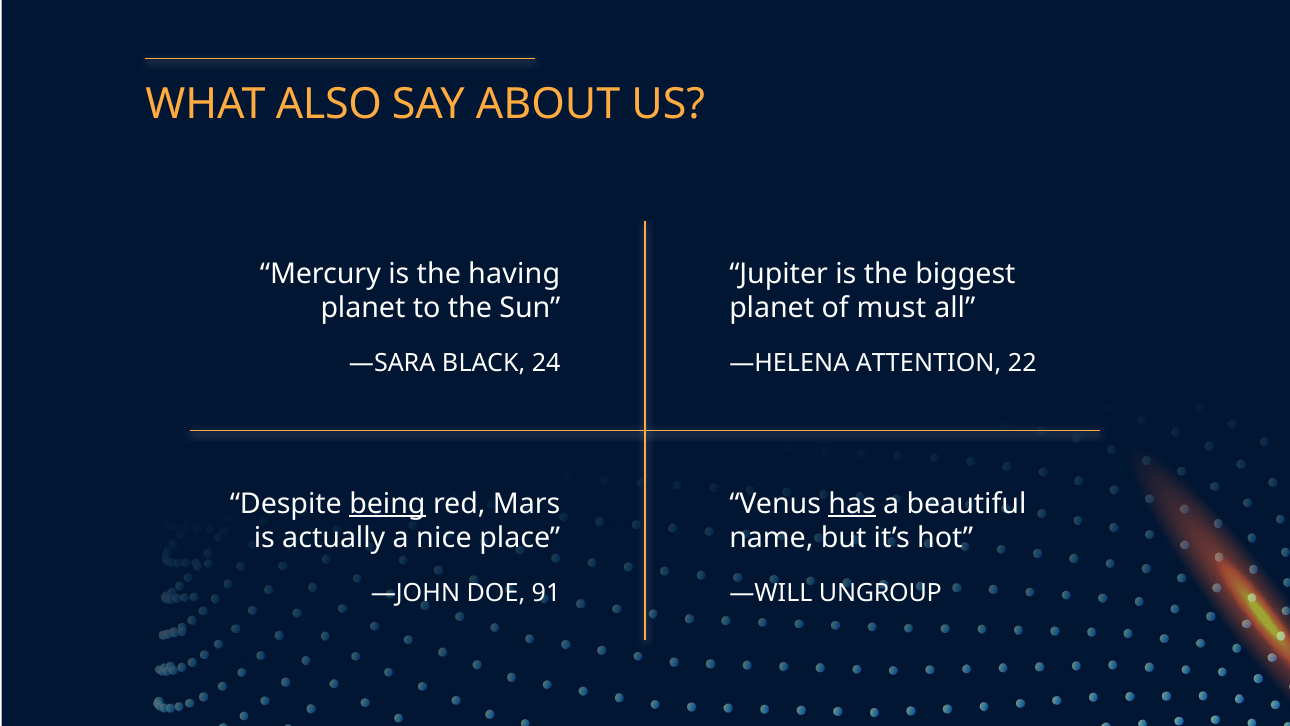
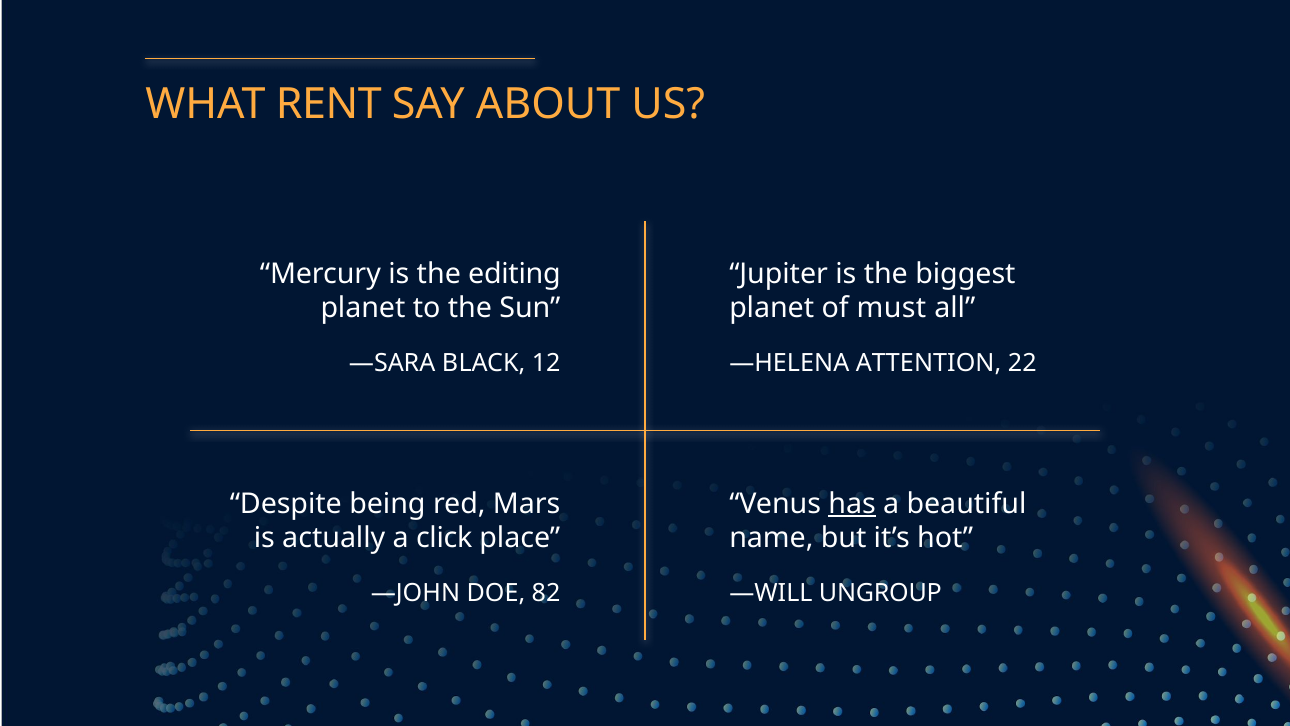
ALSO: ALSO -> RENT (329, 104)
having: having -> editing (514, 274)
24: 24 -> 12 (546, 363)
being underline: present -> none (387, 504)
nice: nice -> click (444, 538)
91: 91 -> 82 (546, 592)
